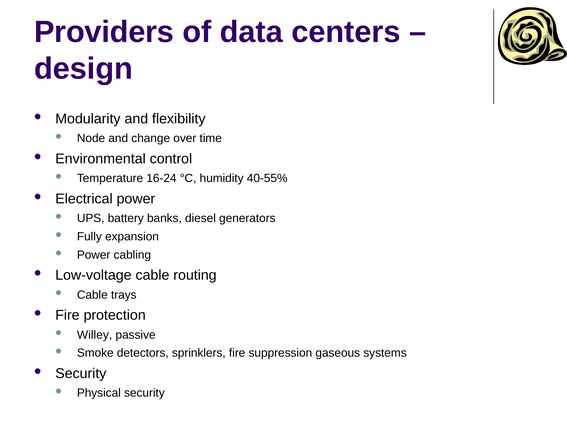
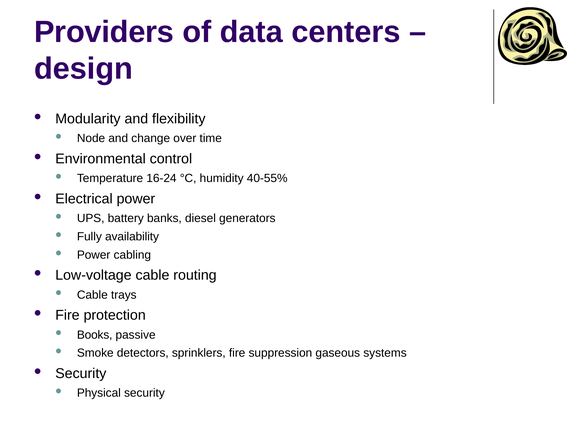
expansion: expansion -> availability (132, 237)
Willey: Willey -> Books (95, 335)
